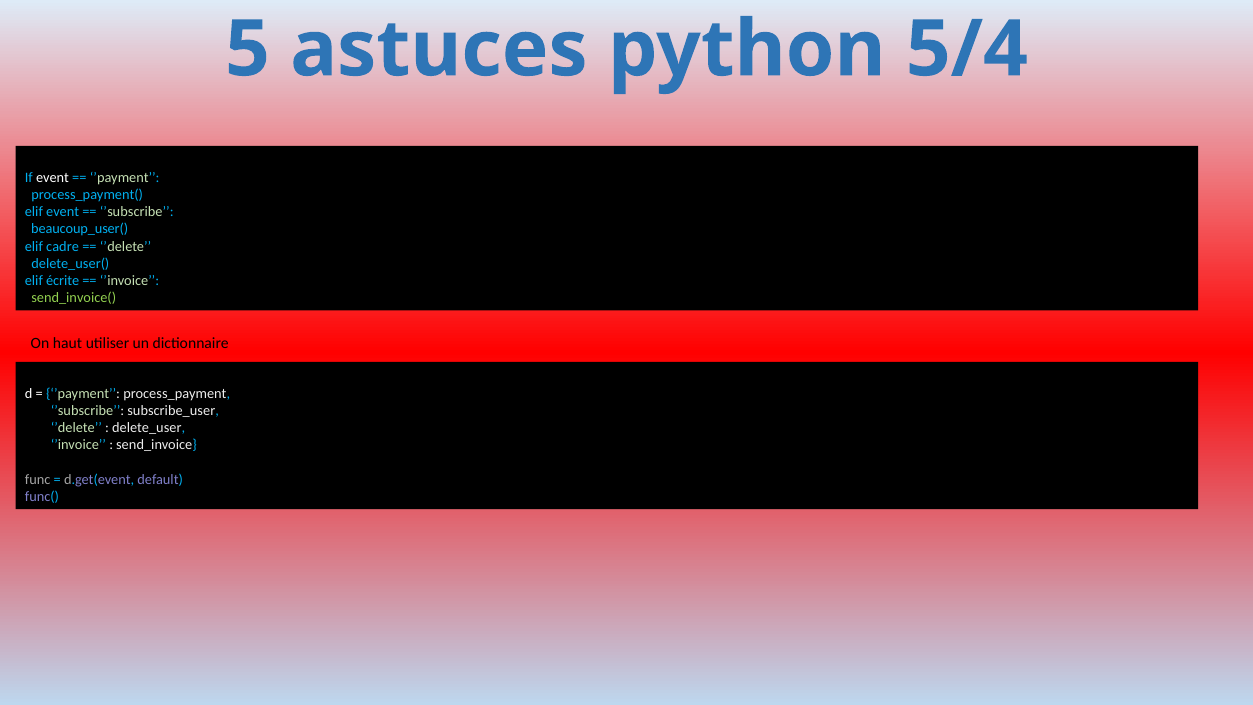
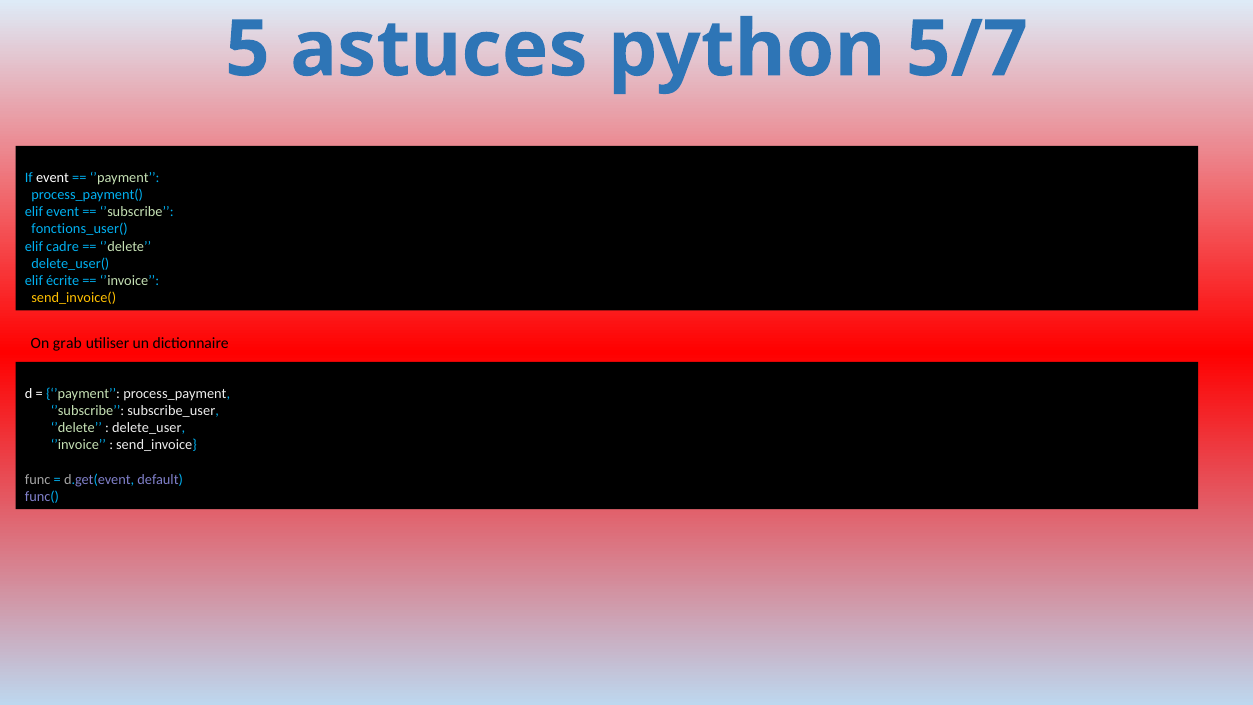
5/4: 5/4 -> 5/7 (967, 49)
beaucoup_user(: beaucoup_user( -> fonctions_user( (80, 229)
send_invoice( colour: light green -> yellow (74, 298)
haut: haut -> grab (67, 343)
